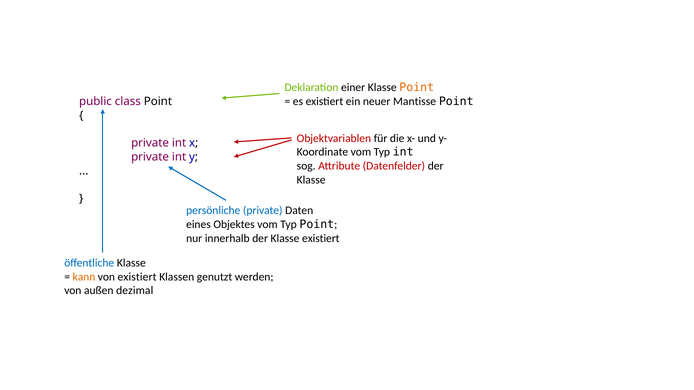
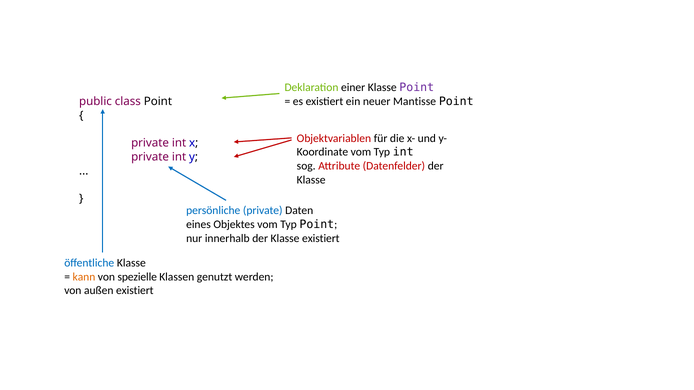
Point colour: orange -> purple (417, 87)
von existiert: existiert -> spezielle (137, 277)
außen dezimal: dezimal -> existiert (135, 291)
